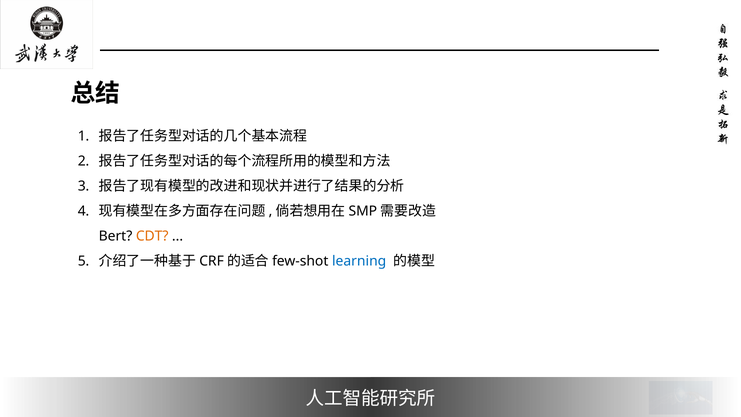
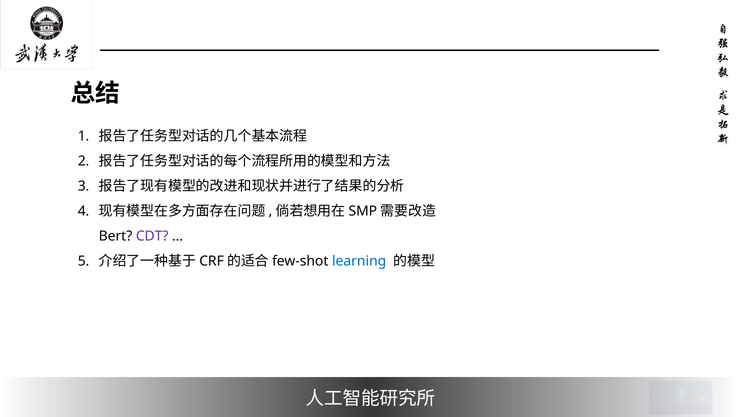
CDT colour: orange -> purple (152, 236)
